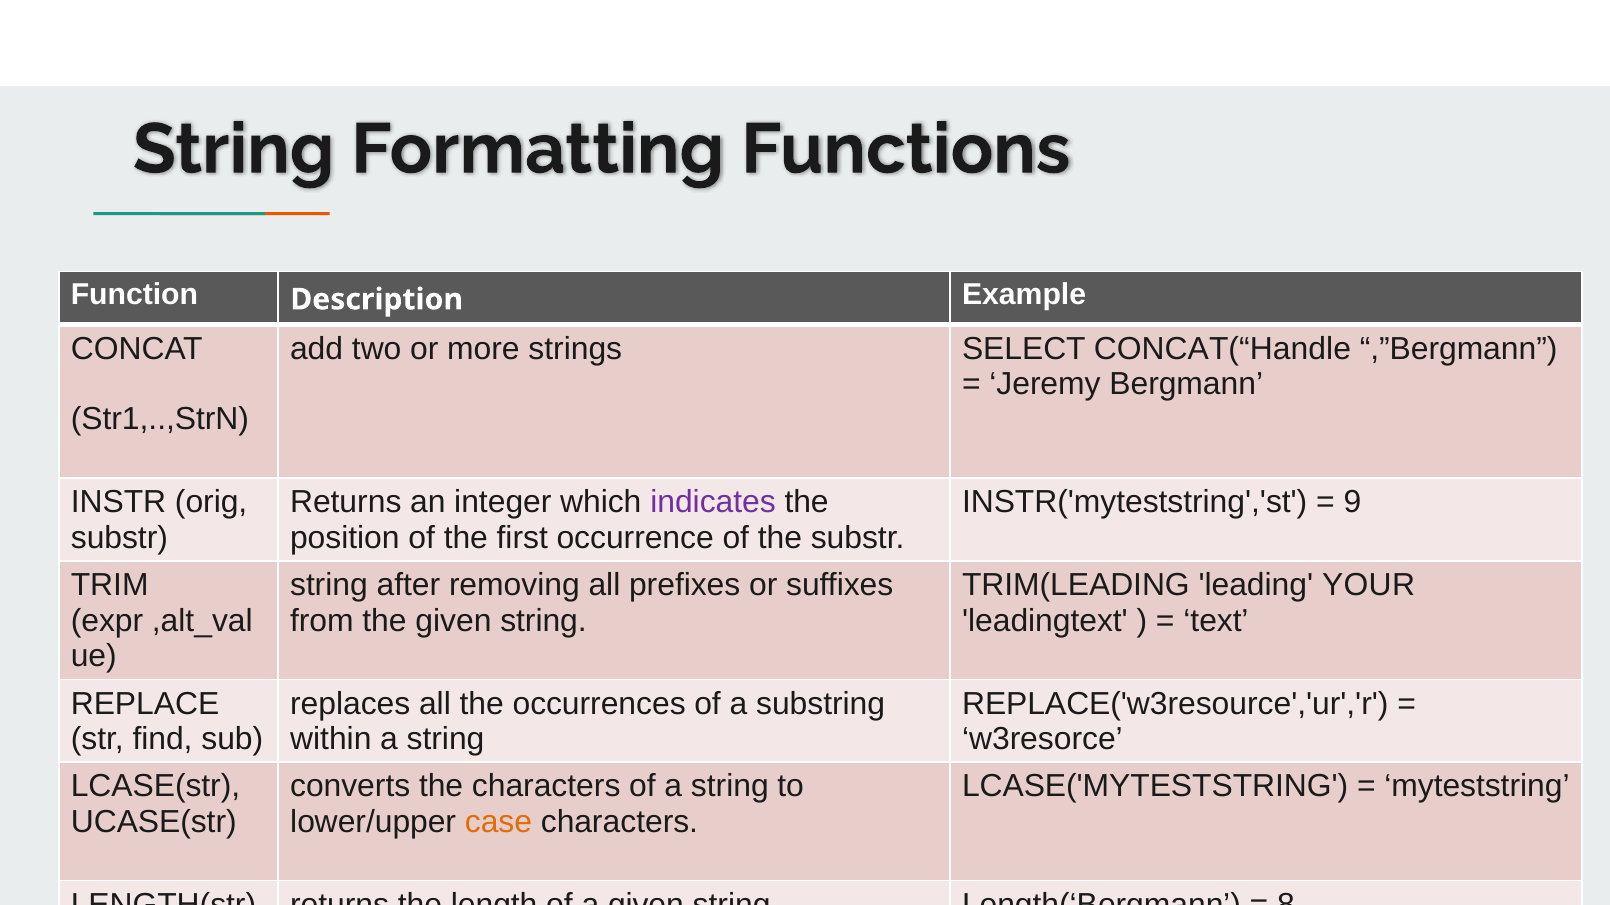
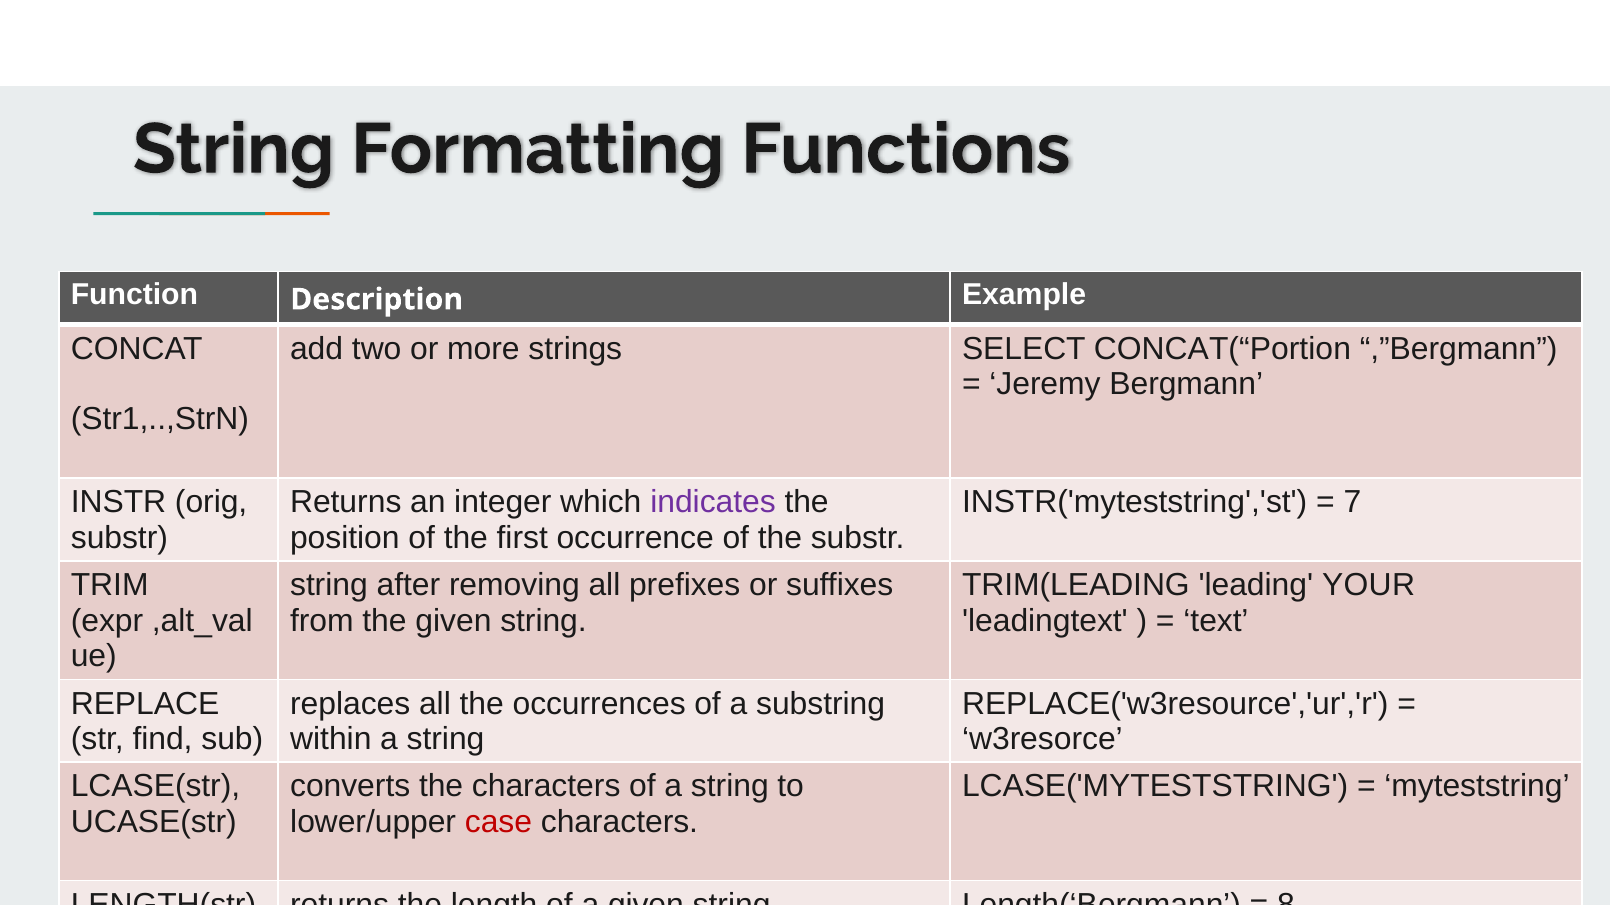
CONCAT(“Handle: CONCAT(“Handle -> CONCAT(“Portion (1222, 349)
9: 9 -> 7 (1352, 503)
case colour: orange -> red (499, 822)
